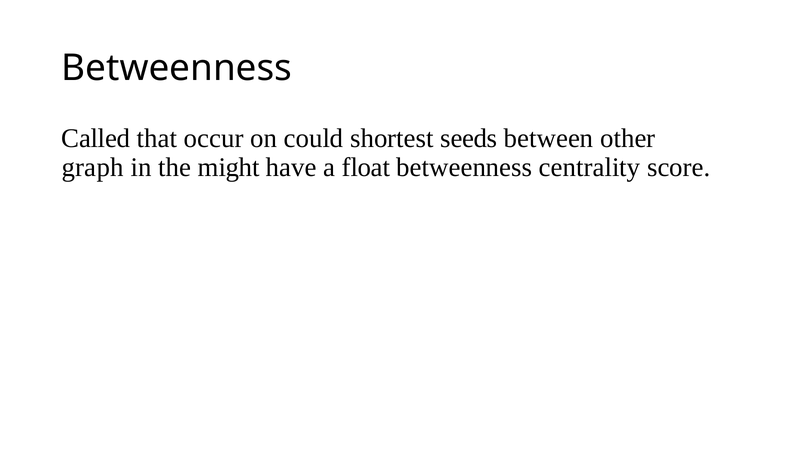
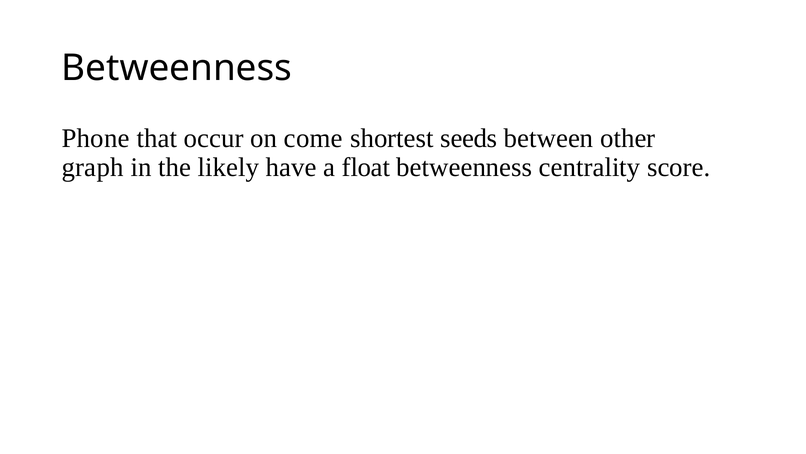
Called: Called -> Phone (96, 138)
could: could -> come (313, 138)
might: might -> likely (229, 167)
